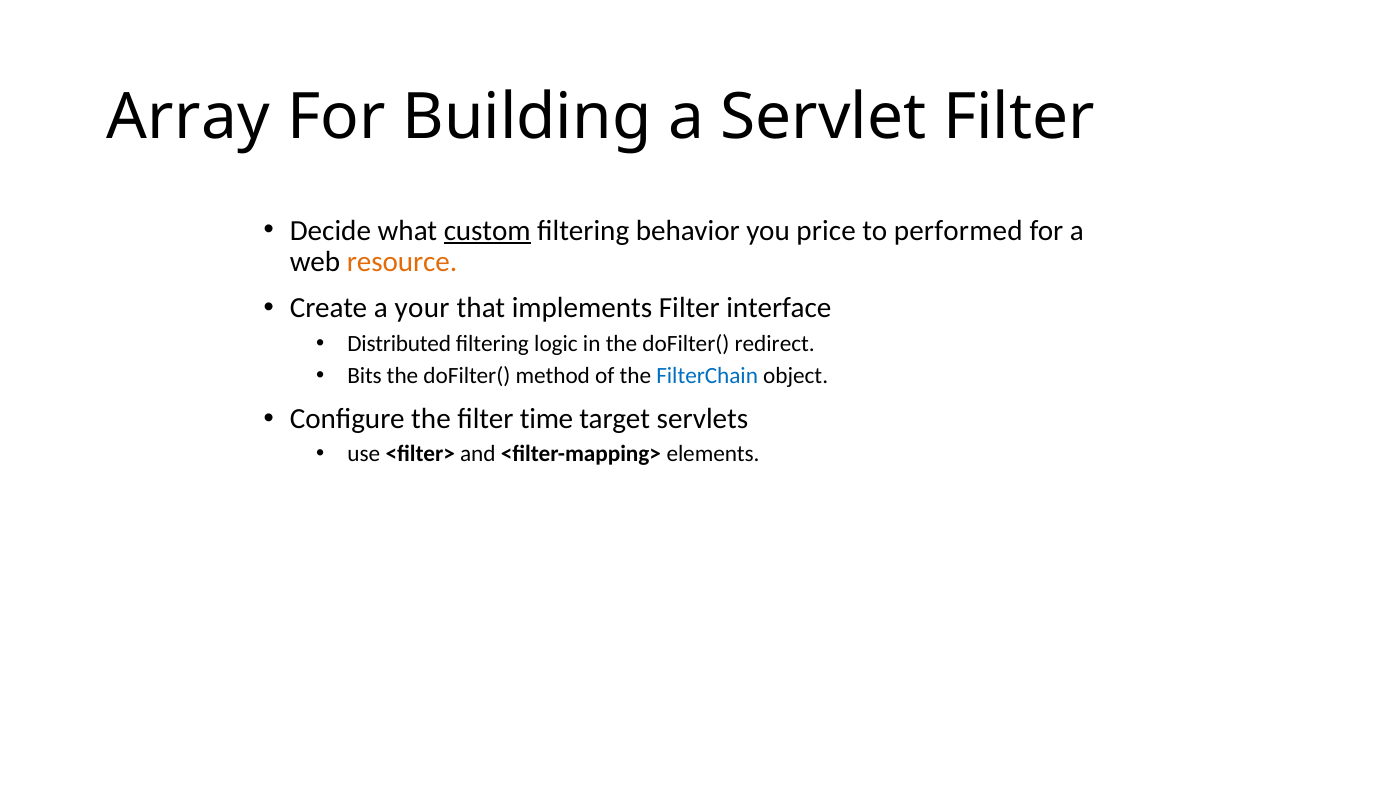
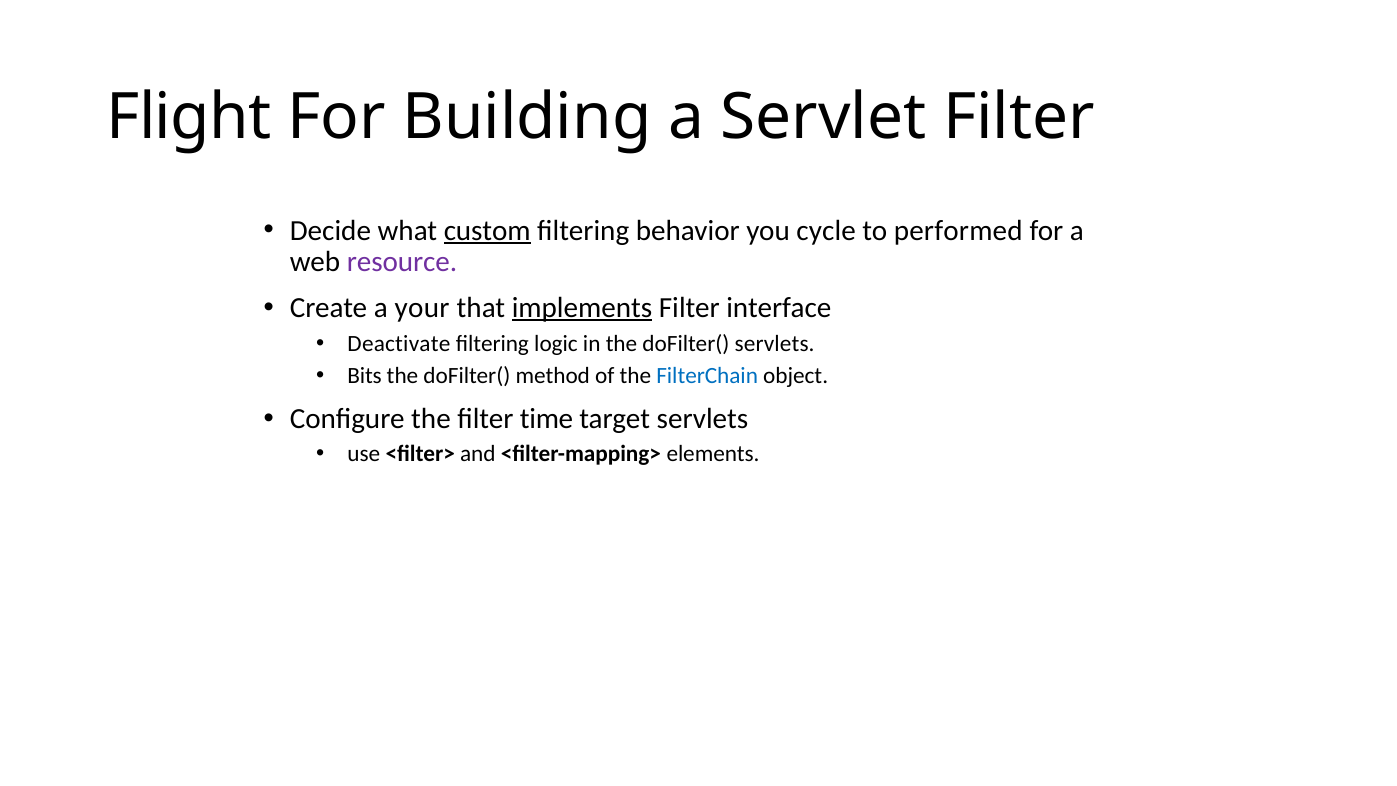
Array: Array -> Flight (189, 117)
price: price -> cycle (826, 230)
resource colour: orange -> purple (402, 262)
implements underline: none -> present (582, 308)
Distributed: Distributed -> Deactivate (399, 343)
doFilter( redirect: redirect -> servlets (775, 343)
